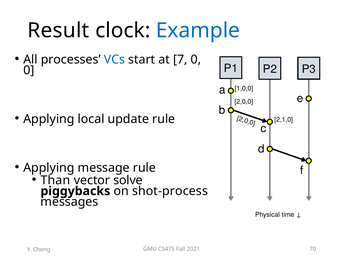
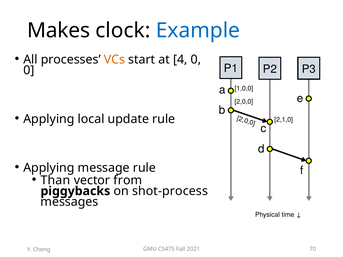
Result: Result -> Makes (59, 31)
VCs colour: blue -> orange (115, 60)
7: 7 -> 4 (180, 60)
solve: solve -> from (128, 181)
